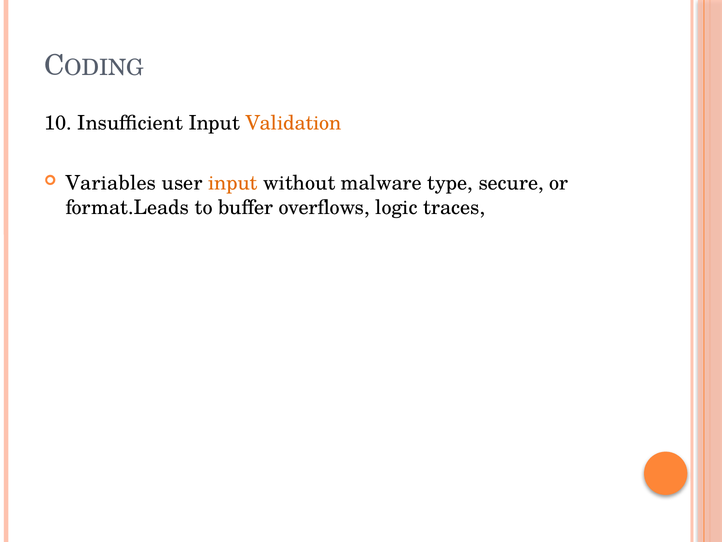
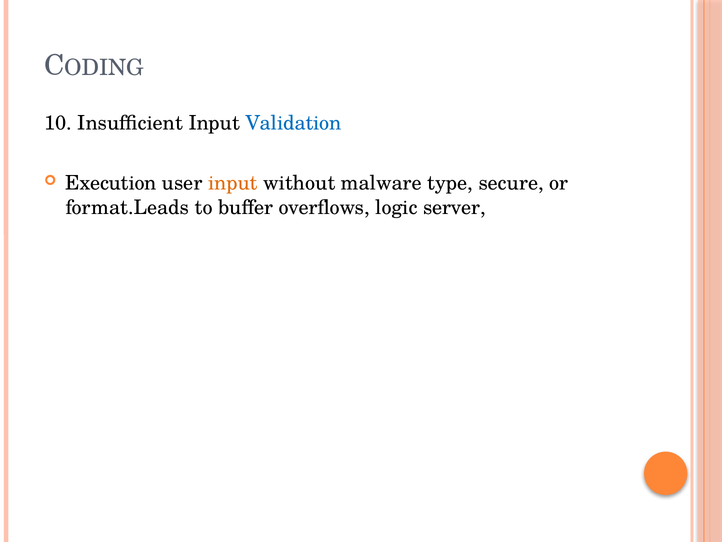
Validation colour: orange -> blue (294, 123)
Variables: Variables -> Execution (111, 183)
traces: traces -> server (454, 207)
